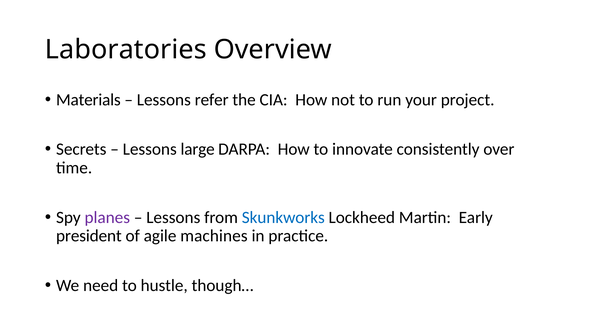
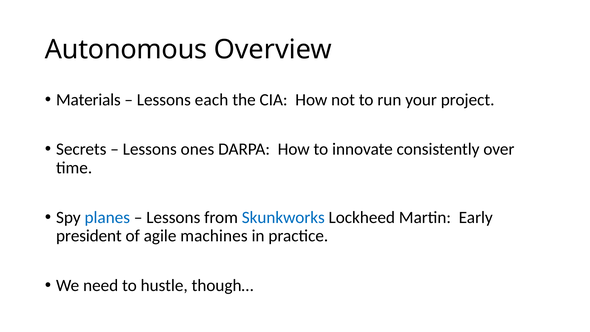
Laboratories: Laboratories -> Autonomous (126, 50)
refer: refer -> each (212, 100)
large: large -> ones (197, 149)
planes colour: purple -> blue (107, 217)
